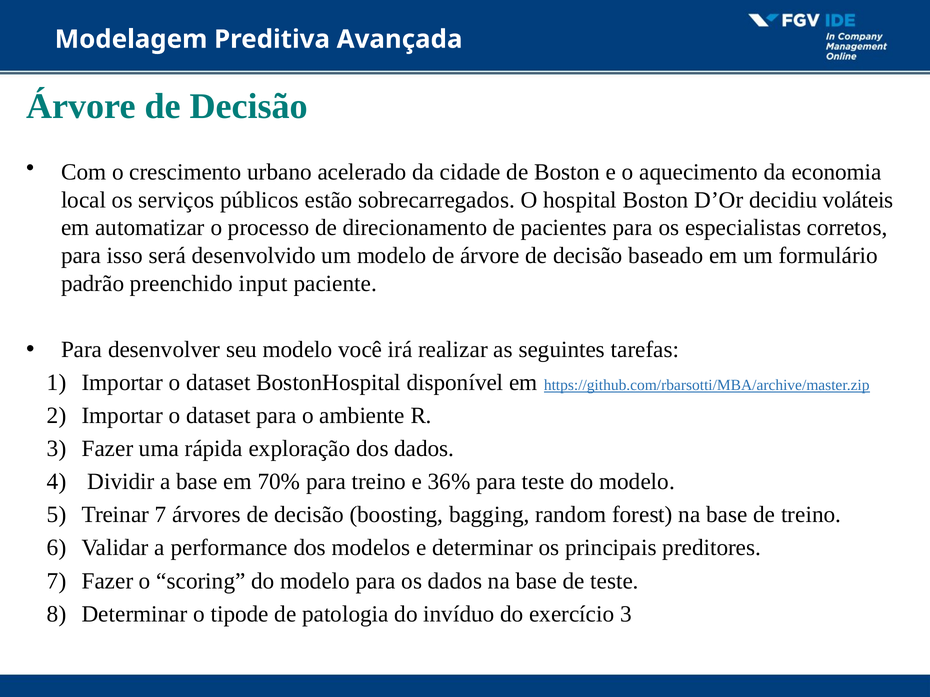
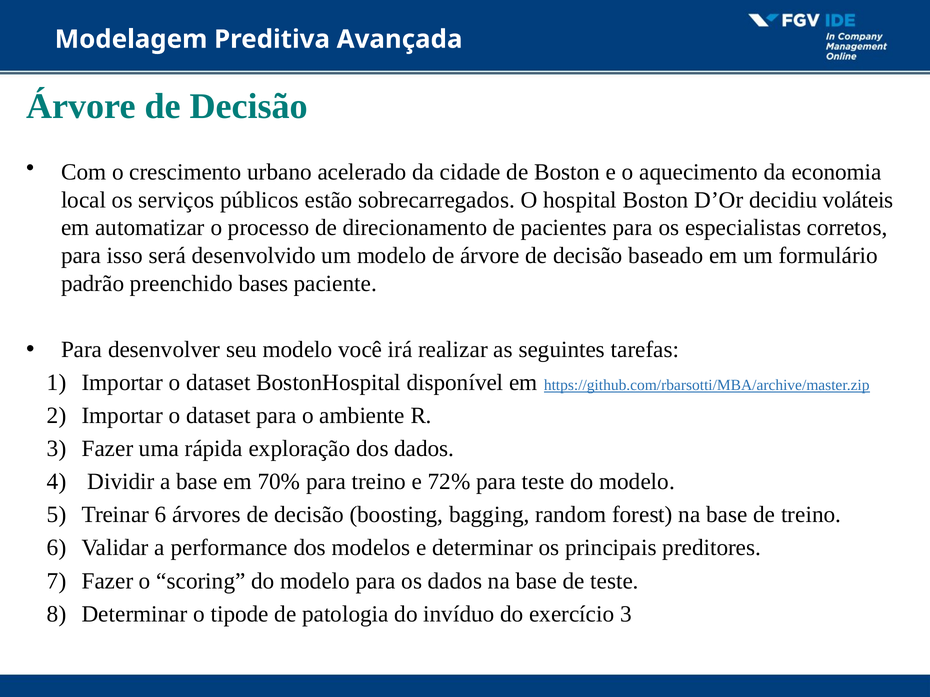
input: input -> bases (263, 284)
36%: 36% -> 72% (449, 482)
Treinar 7: 7 -> 6 (161, 515)
